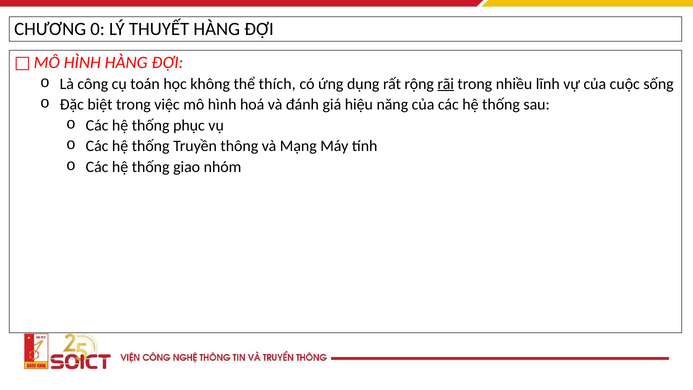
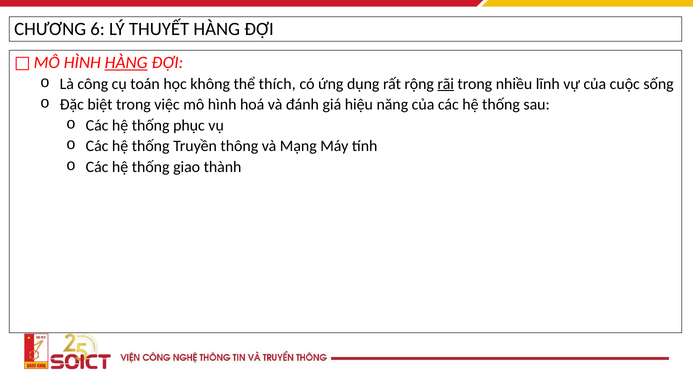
0: 0 -> 6 (98, 29)
HÀNG underline: none -> present (126, 62)
nhóm: nhóm -> thành (223, 167)
